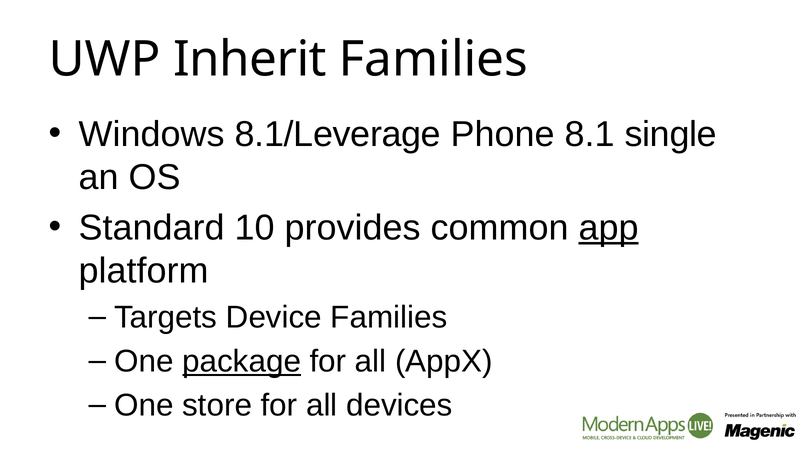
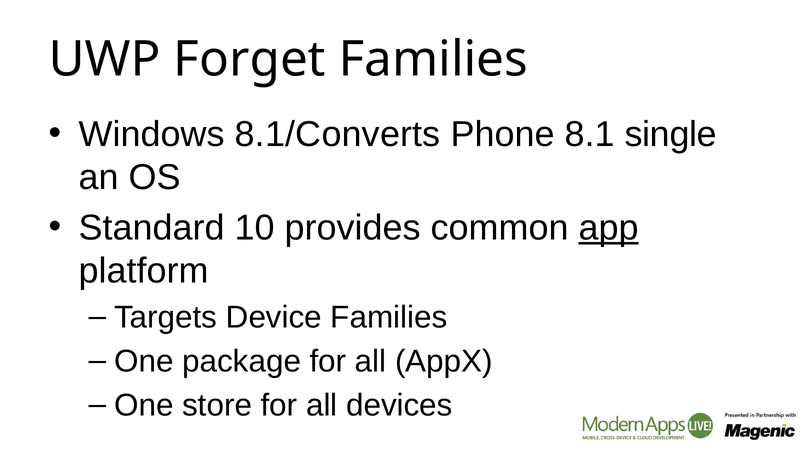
Inherit: Inherit -> Forget (250, 60)
8.1/Leverage: 8.1/Leverage -> 8.1/Converts (338, 134)
package underline: present -> none (242, 362)
